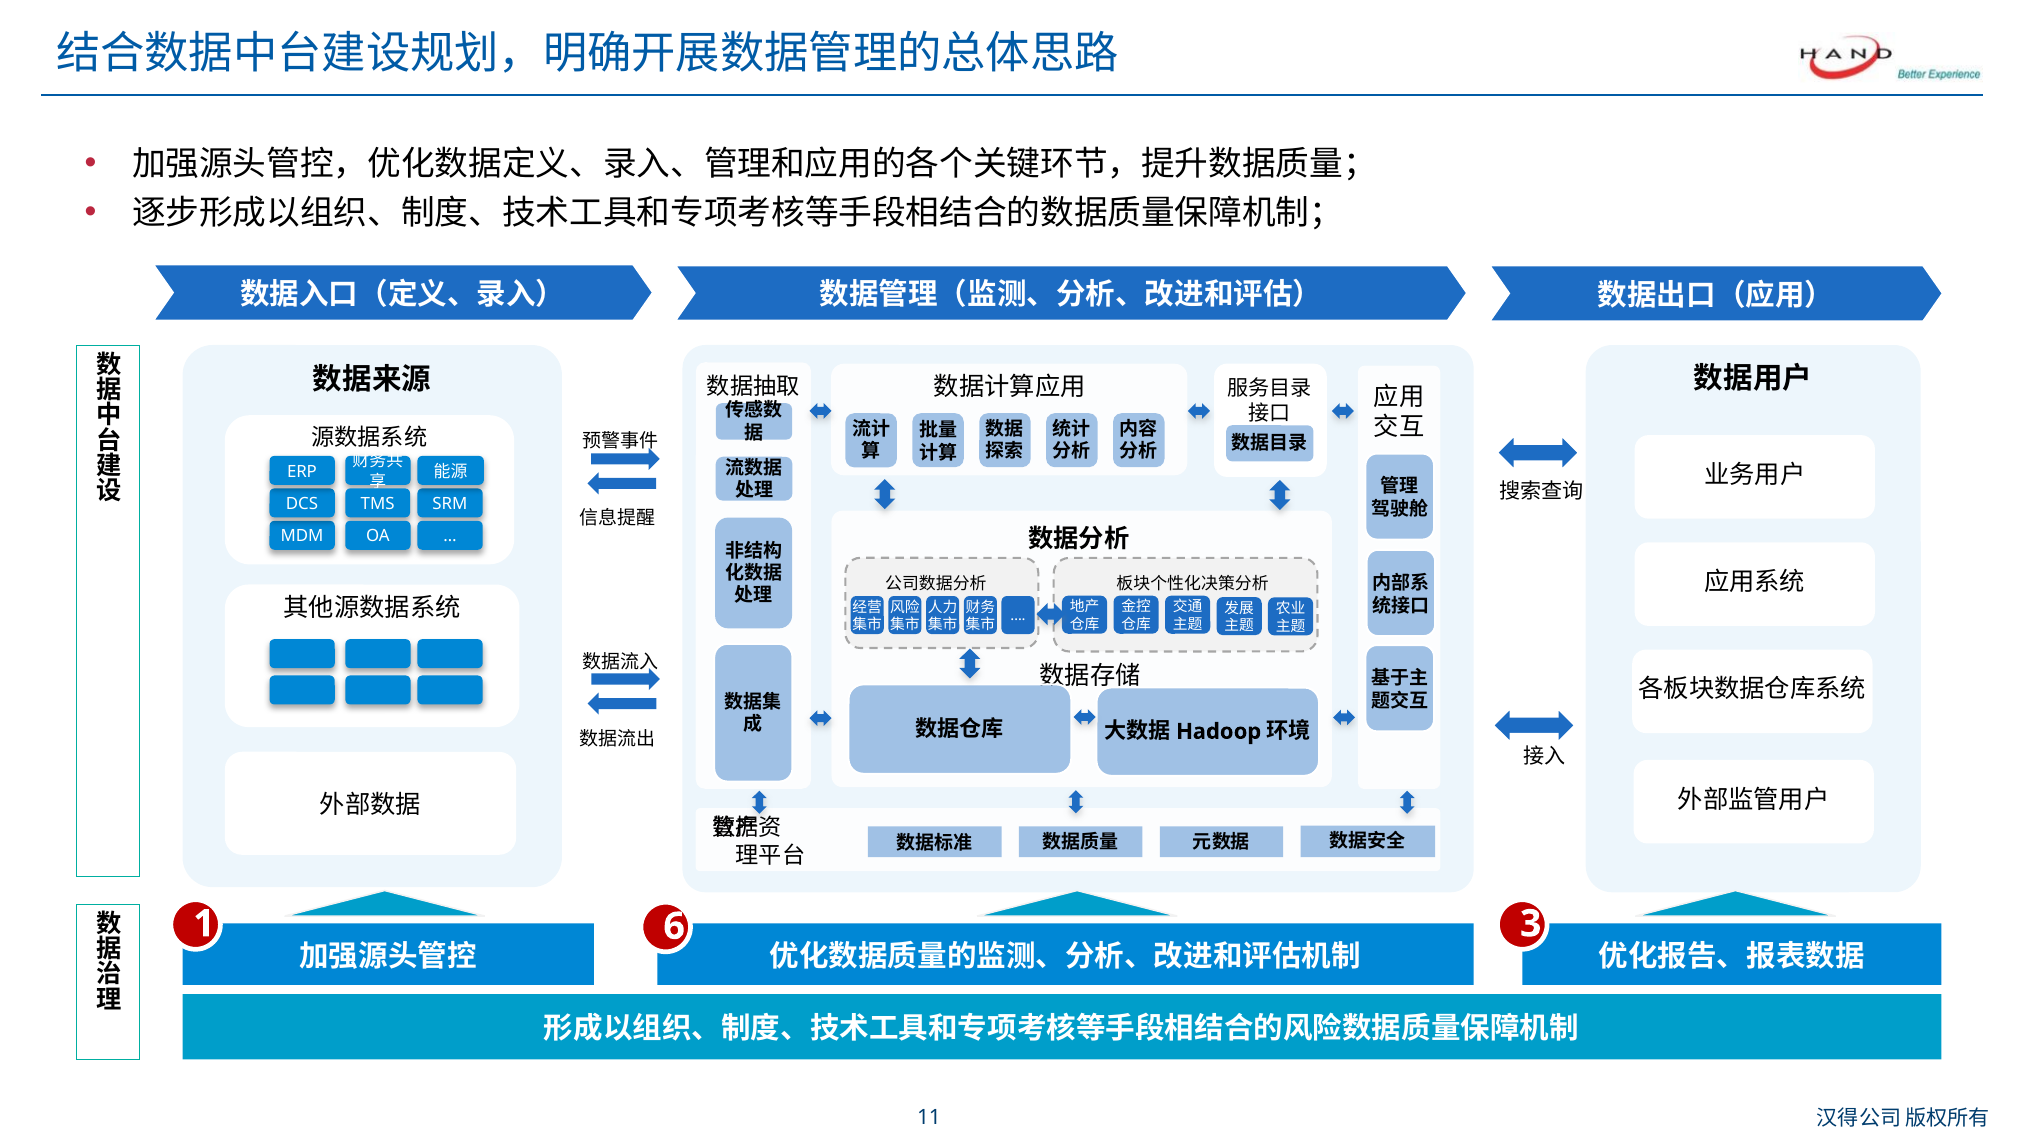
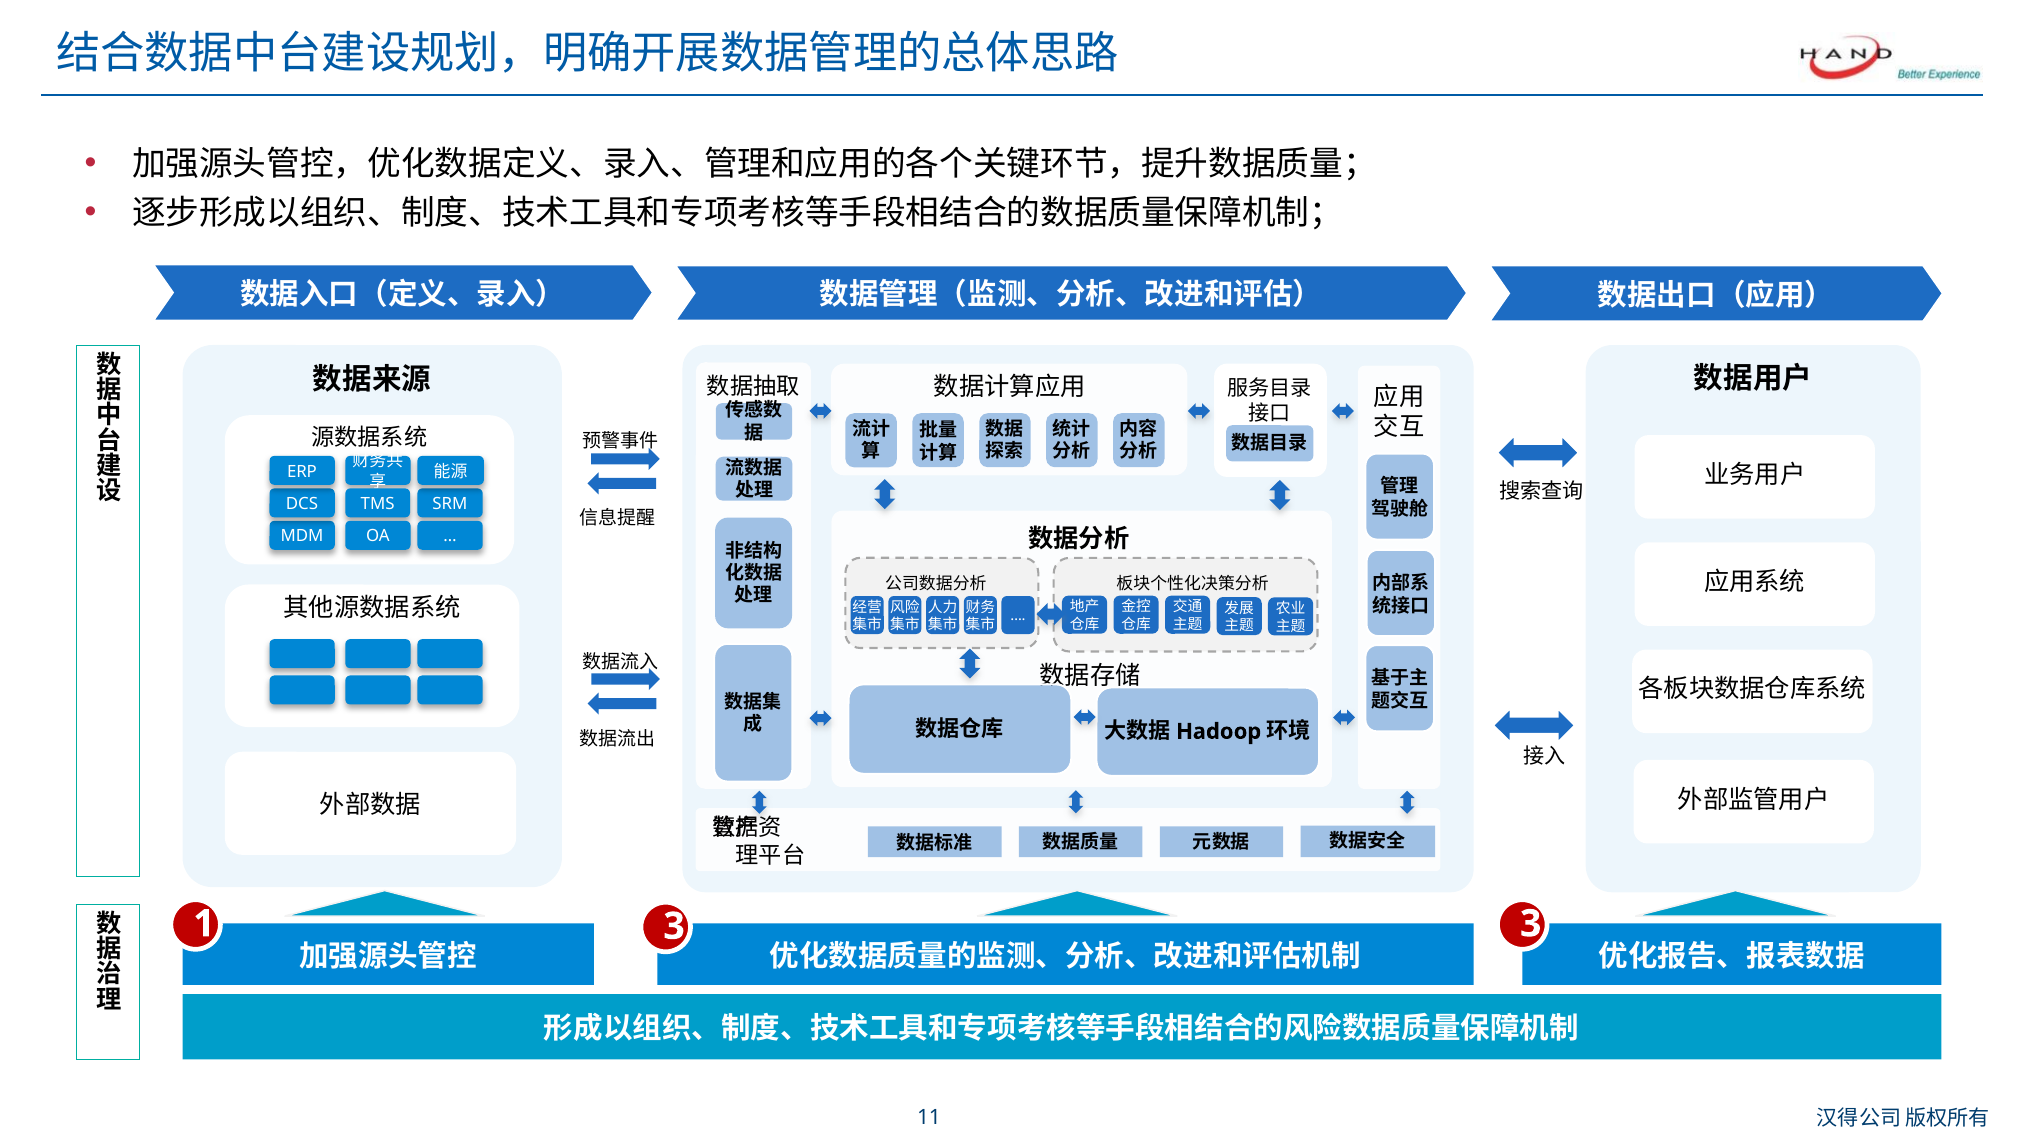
1 6: 6 -> 3 (674, 927)
